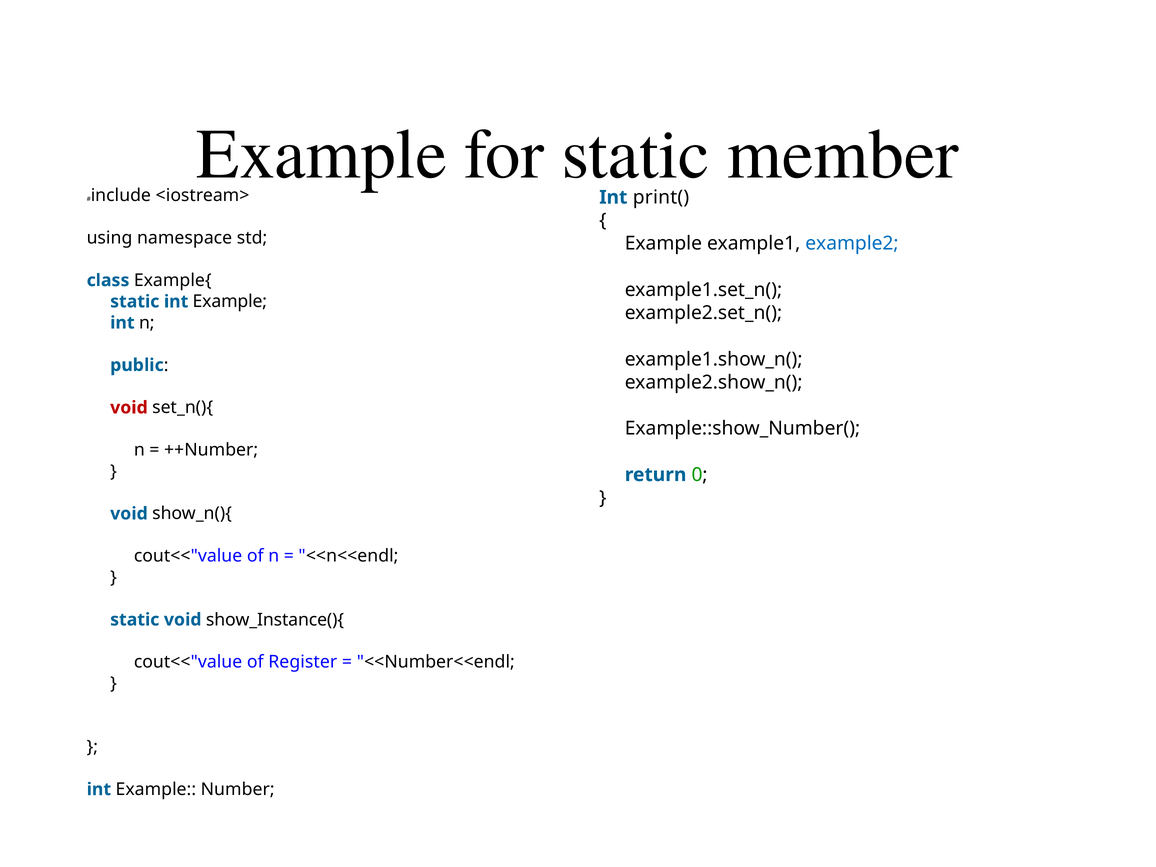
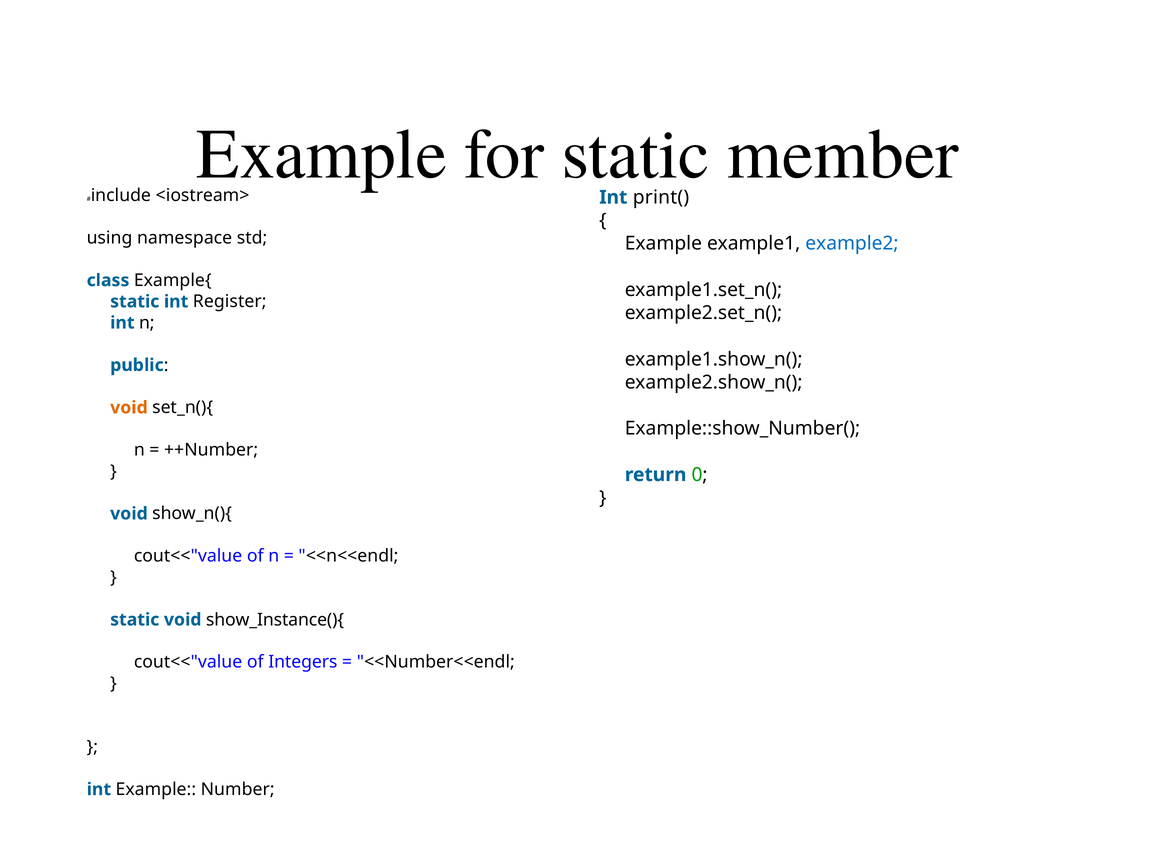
static int Example: Example -> Register (230, 302)
void colour: red -> orange (129, 408)
Register: Register -> Integers (303, 662)
